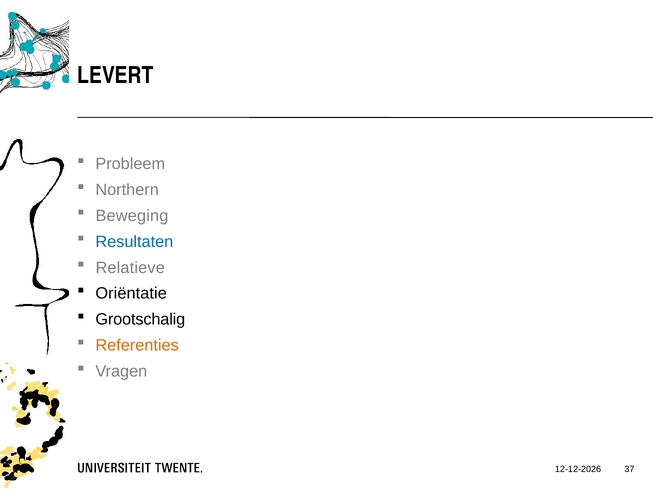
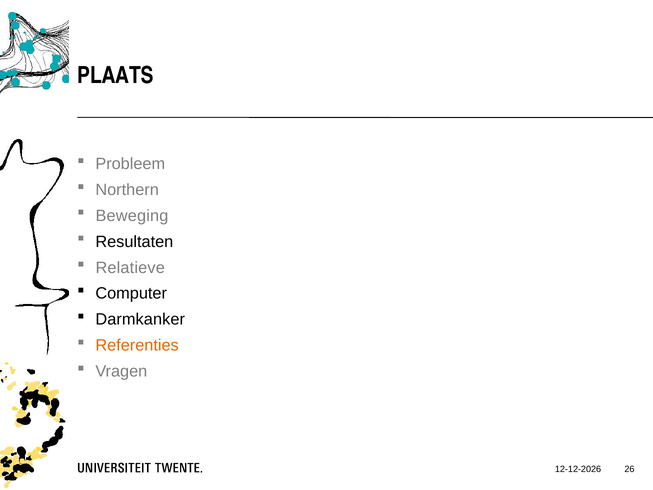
LEVERT: LEVERT -> PLAATS (116, 76)
Resultaten colour: blue -> black (134, 242)
Oriëntatie: Oriëntatie -> Computer (131, 293)
Grootschalig: Grootschalig -> Darmkanker (140, 319)
37: 37 -> 26 (629, 469)
